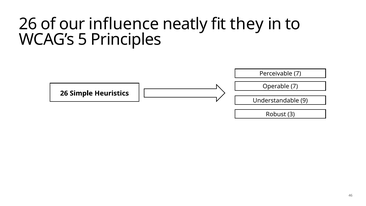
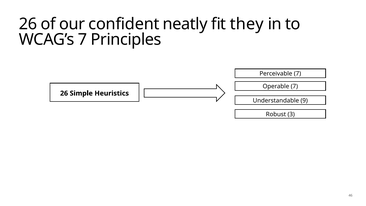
influence: influence -> confident (124, 24)
WCAG’s 5: 5 -> 7 (83, 40)
